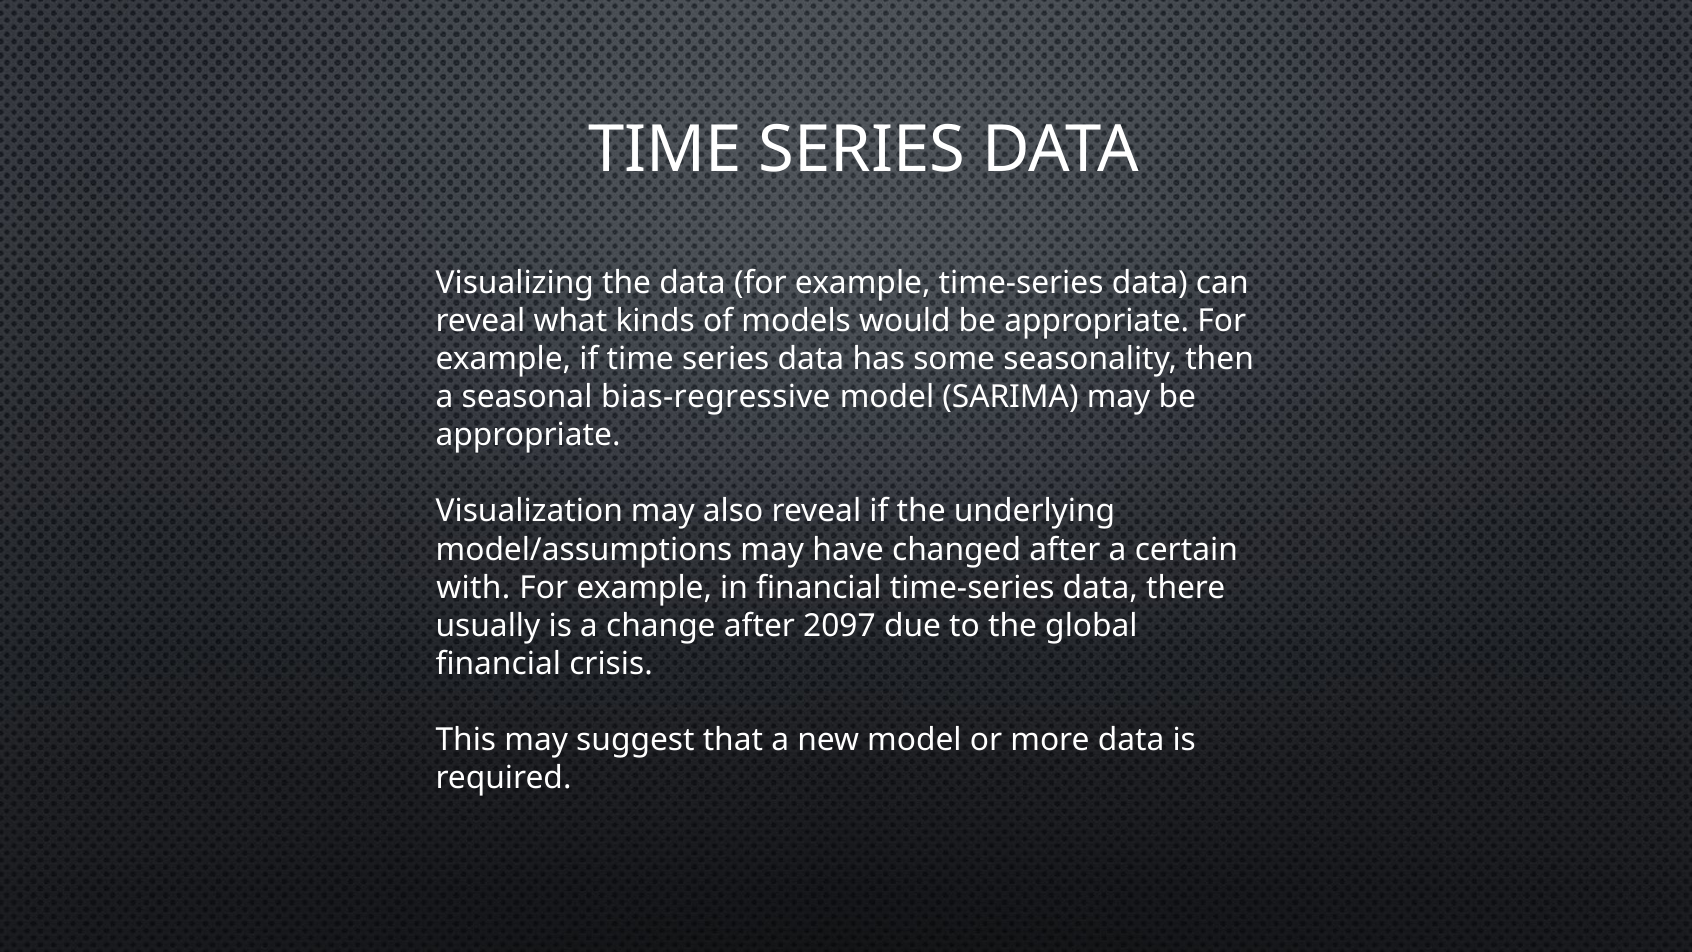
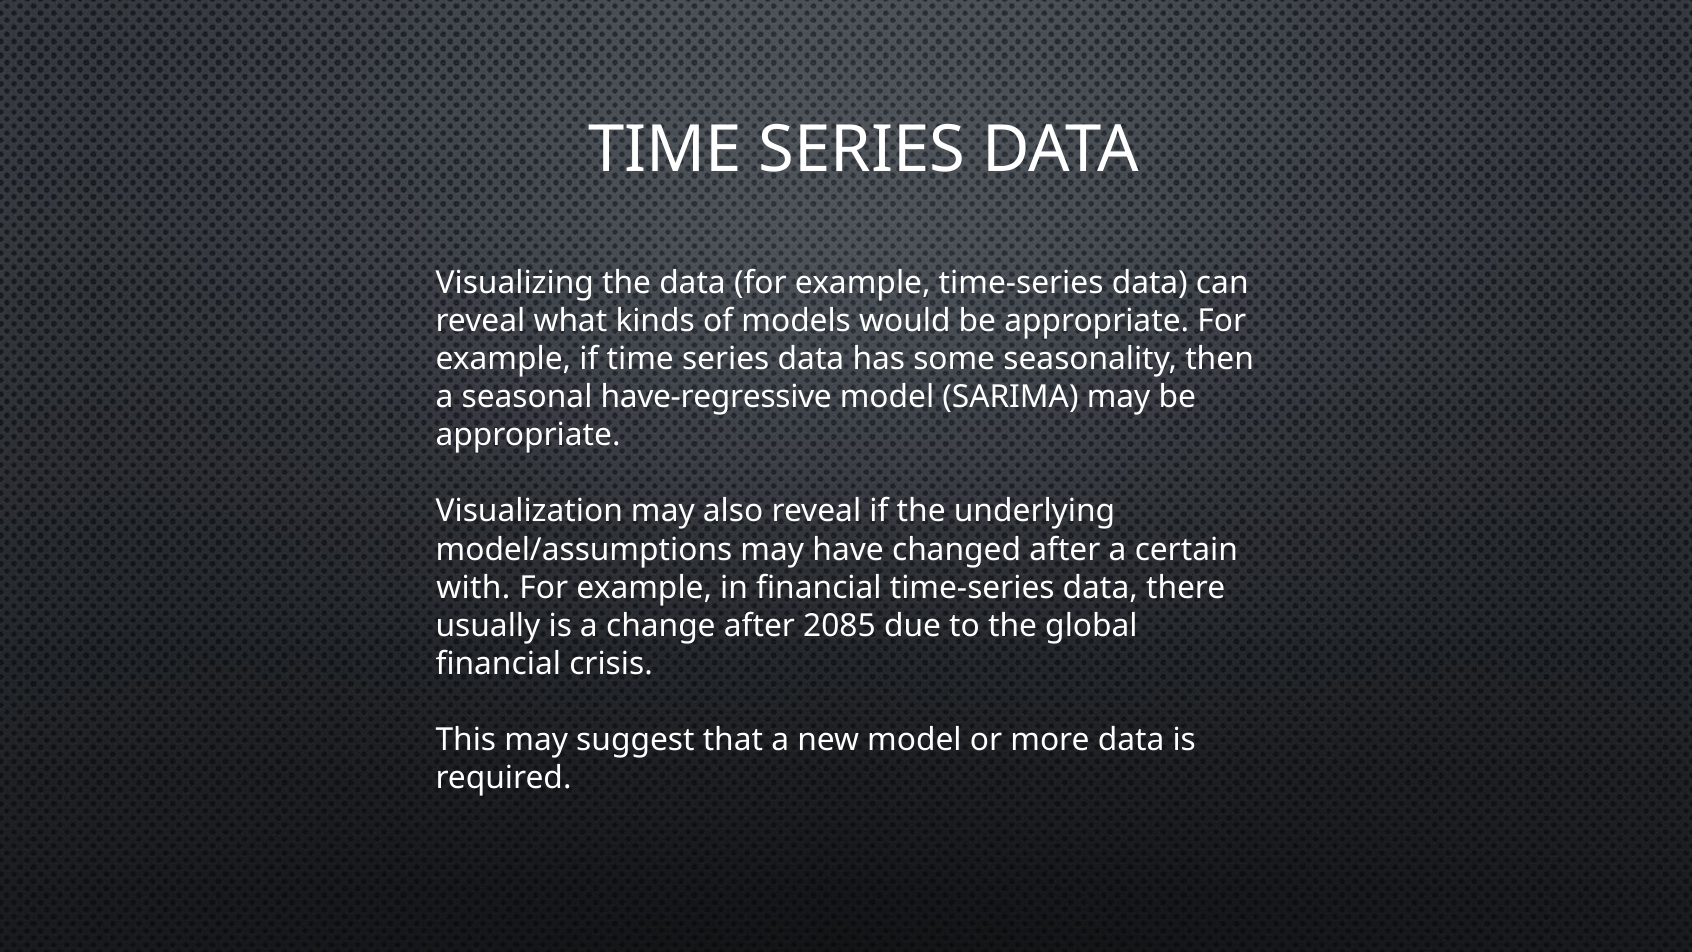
bias-regressive: bias-regressive -> have-regressive (716, 397)
2097: 2097 -> 2085 (839, 626)
